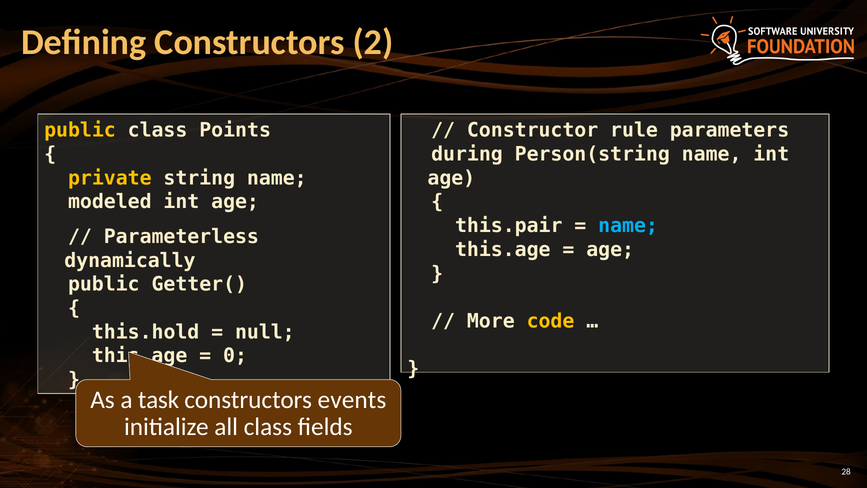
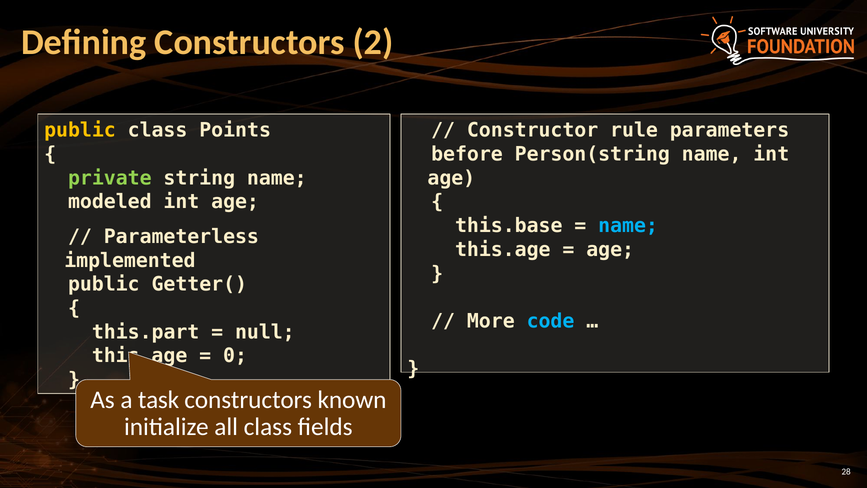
during: during -> before (467, 154)
private colour: yellow -> light green (110, 178)
this.pair: this.pair -> this.base (509, 226)
dynamically: dynamically -> implemented (130, 260)
code colour: yellow -> light blue (551, 321)
this.hold: this.hold -> this.part (146, 332)
events: events -> known (352, 400)
